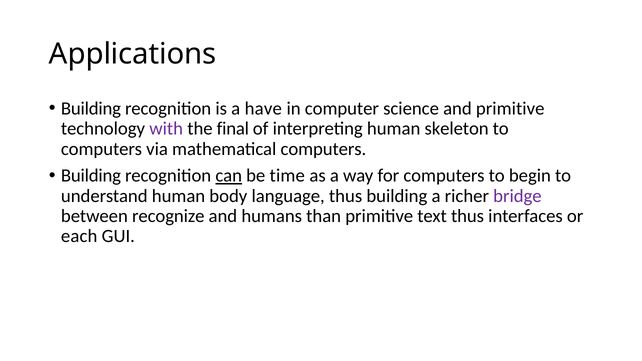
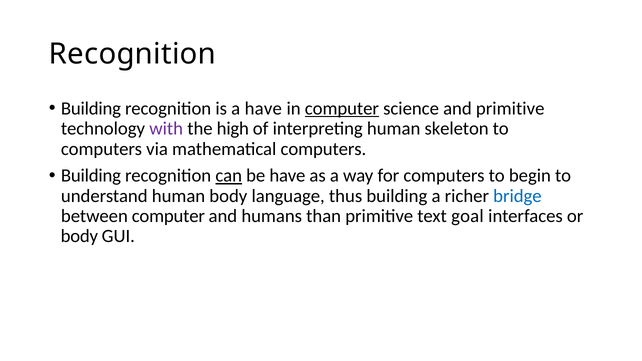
Applications: Applications -> Recognition (133, 54)
computer underline: none -> present (342, 109)
final: final -> high (233, 129)
be time: time -> have (287, 176)
bridge colour: purple -> blue (517, 196)
between recognize: recognize -> computer (168, 216)
text thus: thus -> goal (467, 216)
each: each -> body (79, 236)
